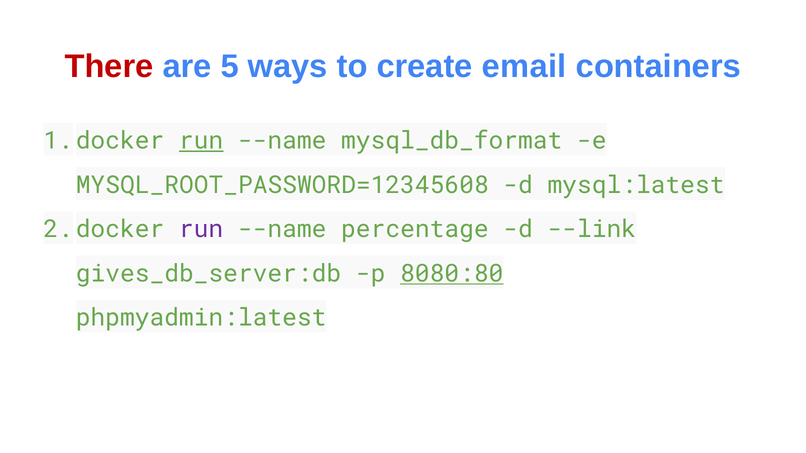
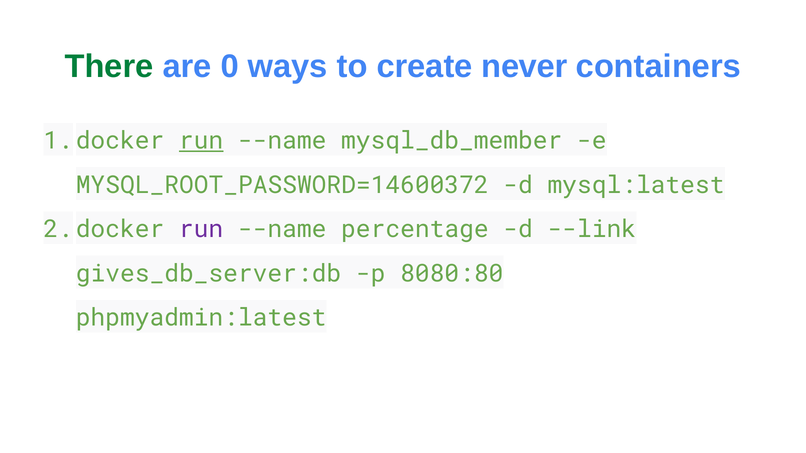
There colour: red -> green (109, 67)
5: 5 -> 0 (230, 67)
email: email -> never (524, 67)
mysql_db_format: mysql_db_format -> mysql_db_member (452, 141)
MYSQL_ROOT_PASSWORD=12345608: MYSQL_ROOT_PASSWORD=12345608 -> MYSQL_ROOT_PASSWORD=14600372 (282, 185)
8080:80 underline: present -> none (452, 274)
